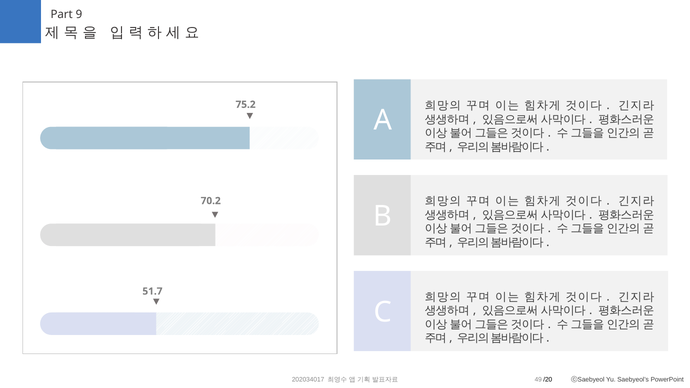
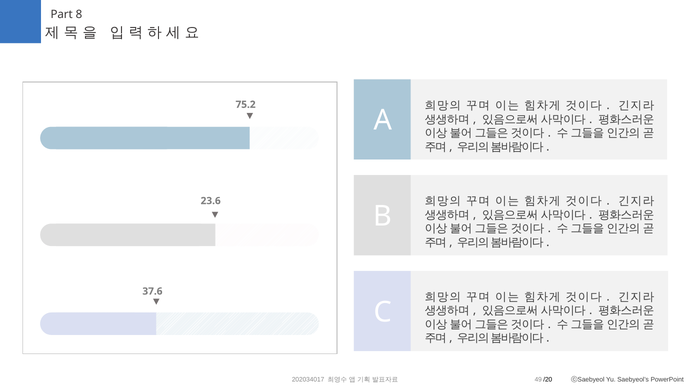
9: 9 -> 8 (79, 15)
70.2: 70.2 -> 23.6 (211, 201)
51.7: 51.7 -> 37.6 (152, 291)
